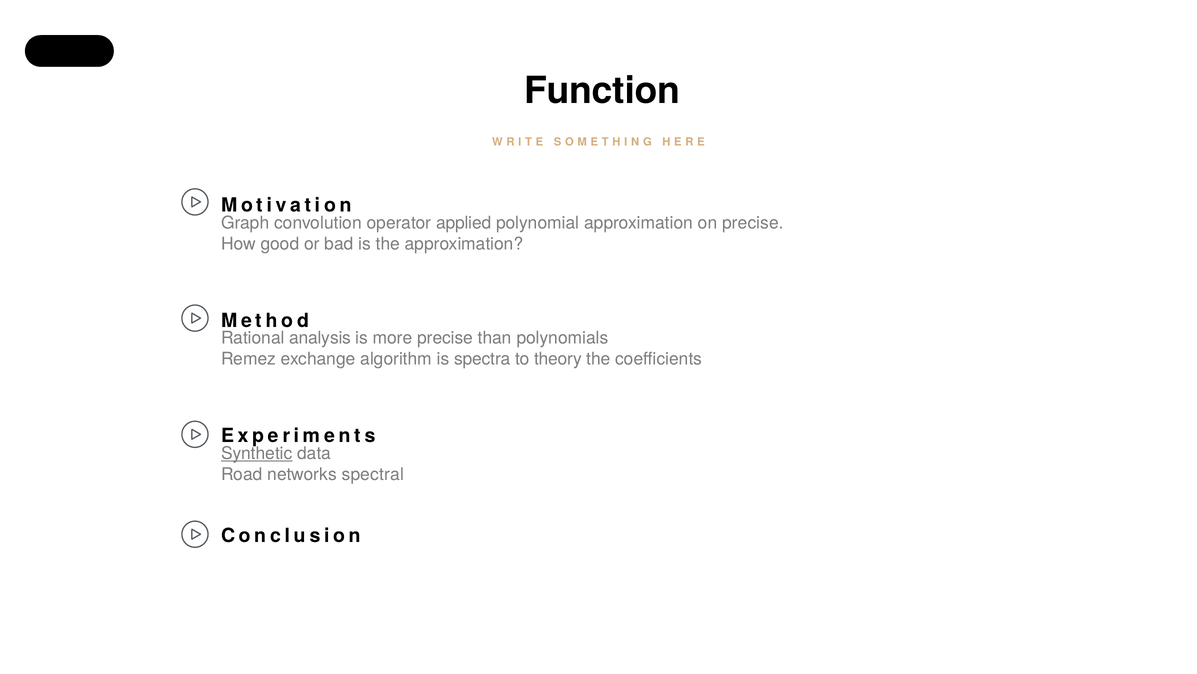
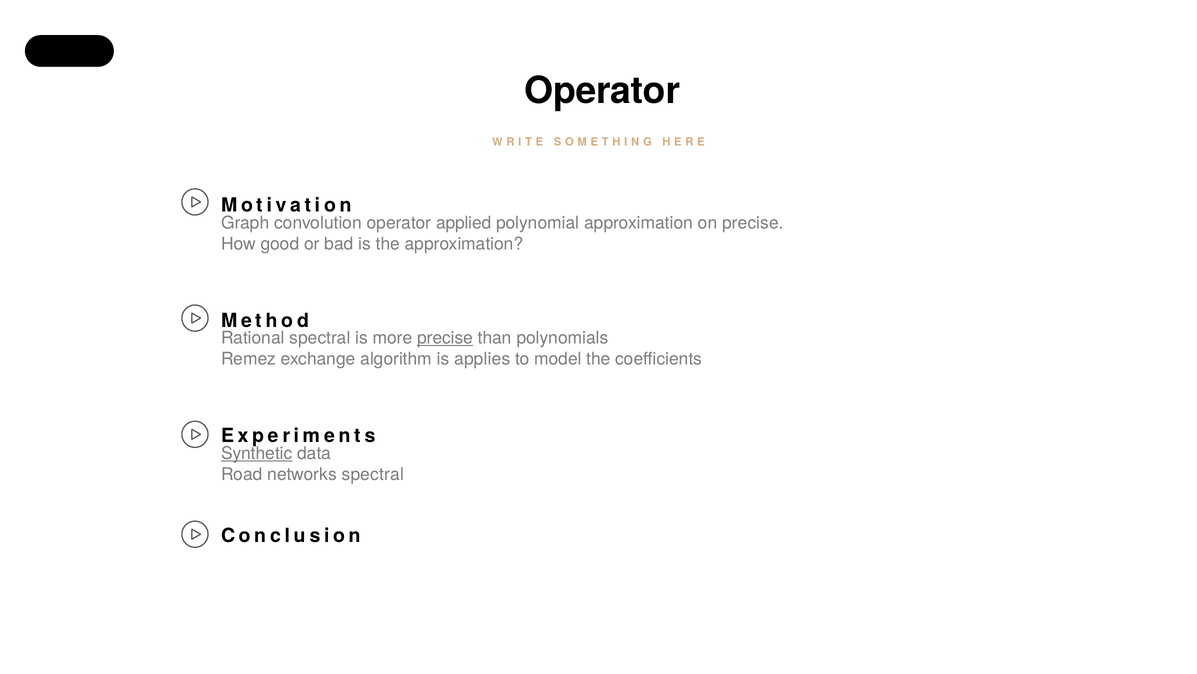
Function: Function -> Operator (602, 91)
Rational analysis: analysis -> spectral (320, 338)
precise underline: none -> present (445, 338)
spectra: spectra -> applies (482, 359)
theory: theory -> model (558, 359)
